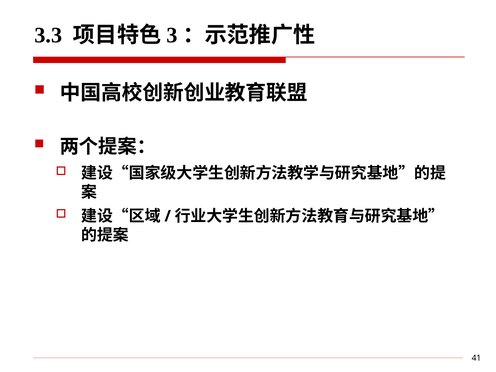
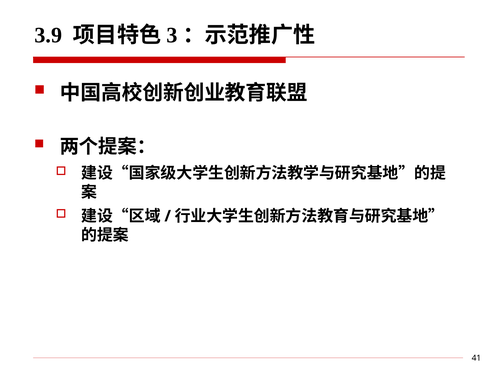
3.3: 3.3 -> 3.9 (48, 35)
